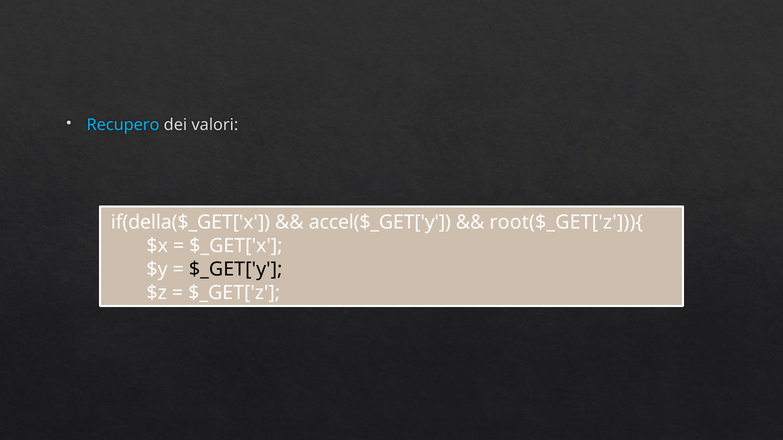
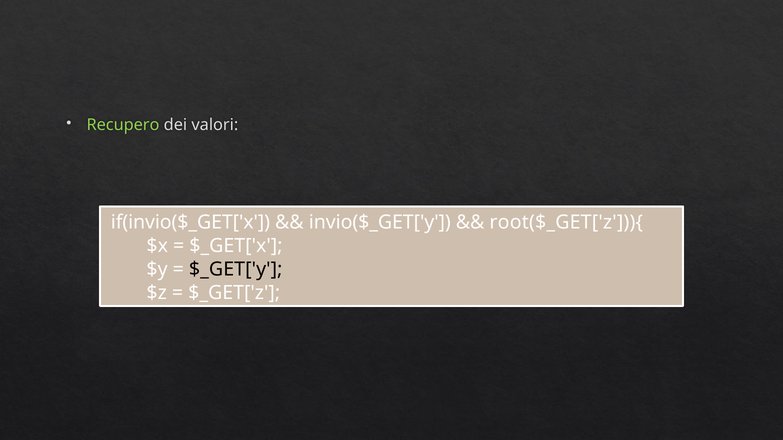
Recupero colour: light blue -> light green (123, 125)
if(della($_GET['x: if(della($_GET['x -> if(invio($_GET['x (190, 223)
accel($_GET['y: accel($_GET['y -> invio($_GET['y (380, 223)
